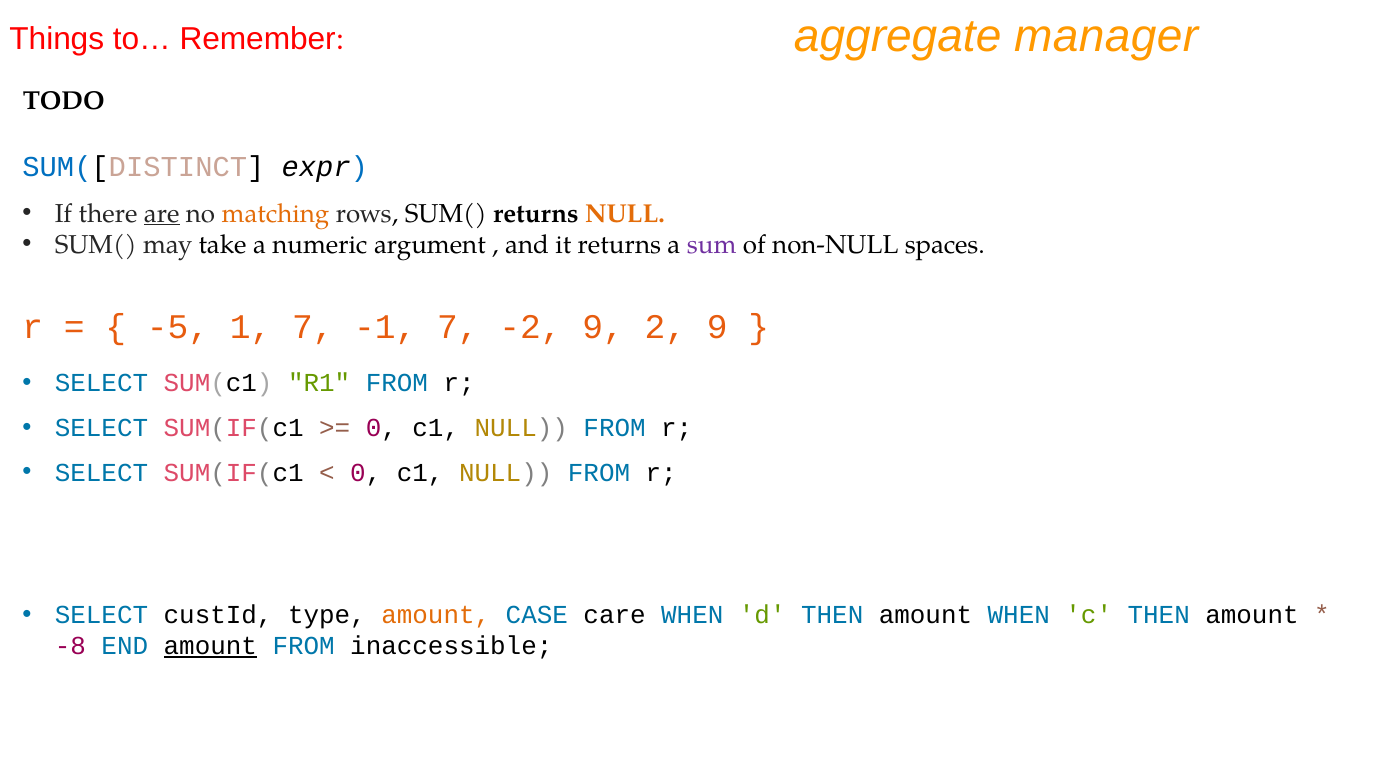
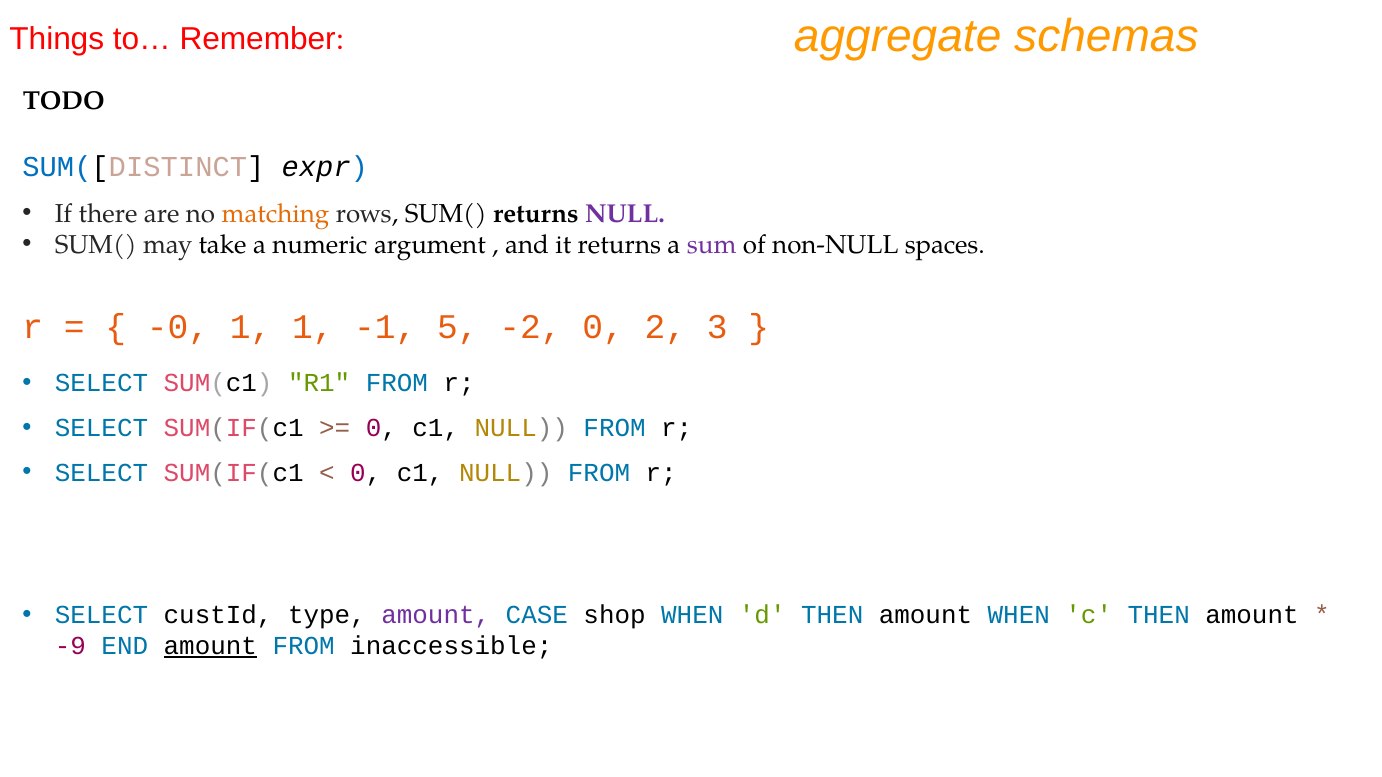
manager: manager -> schemas (1106, 36)
are underline: present -> none (162, 214)
NULL colour: orange -> purple (625, 214)
-5: -5 -> -0 (178, 327)
1 7: 7 -> 1 (313, 327)
-1 7: 7 -> 5 (458, 327)
-2 9: 9 -> 0 (603, 327)
2 9: 9 -> 3 (717, 327)
amount colour: orange -> purple (436, 615)
care: care -> shop (615, 615)
-8: -8 -> -9 (70, 646)
